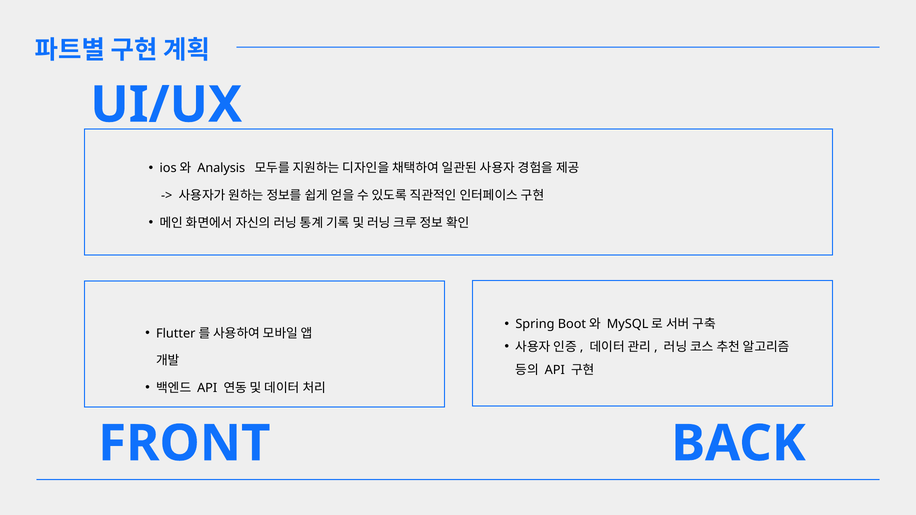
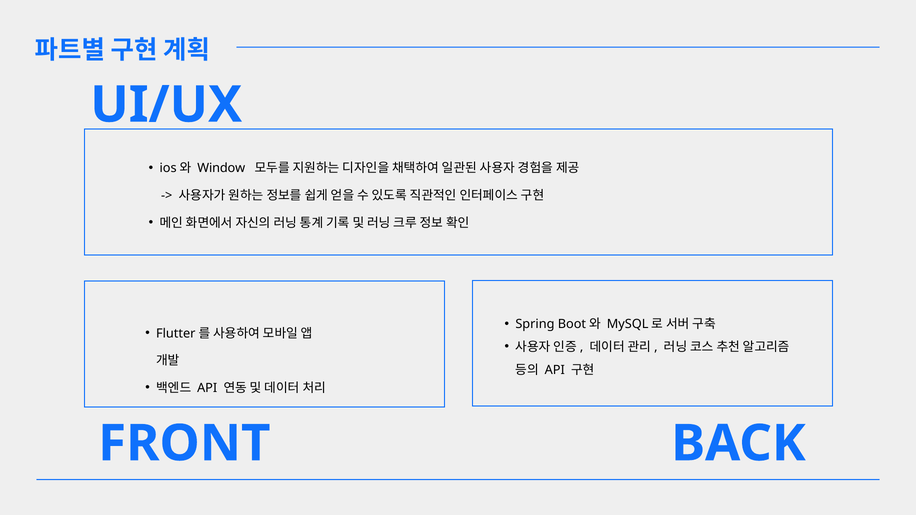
Analysis: Analysis -> Window (221, 168)
